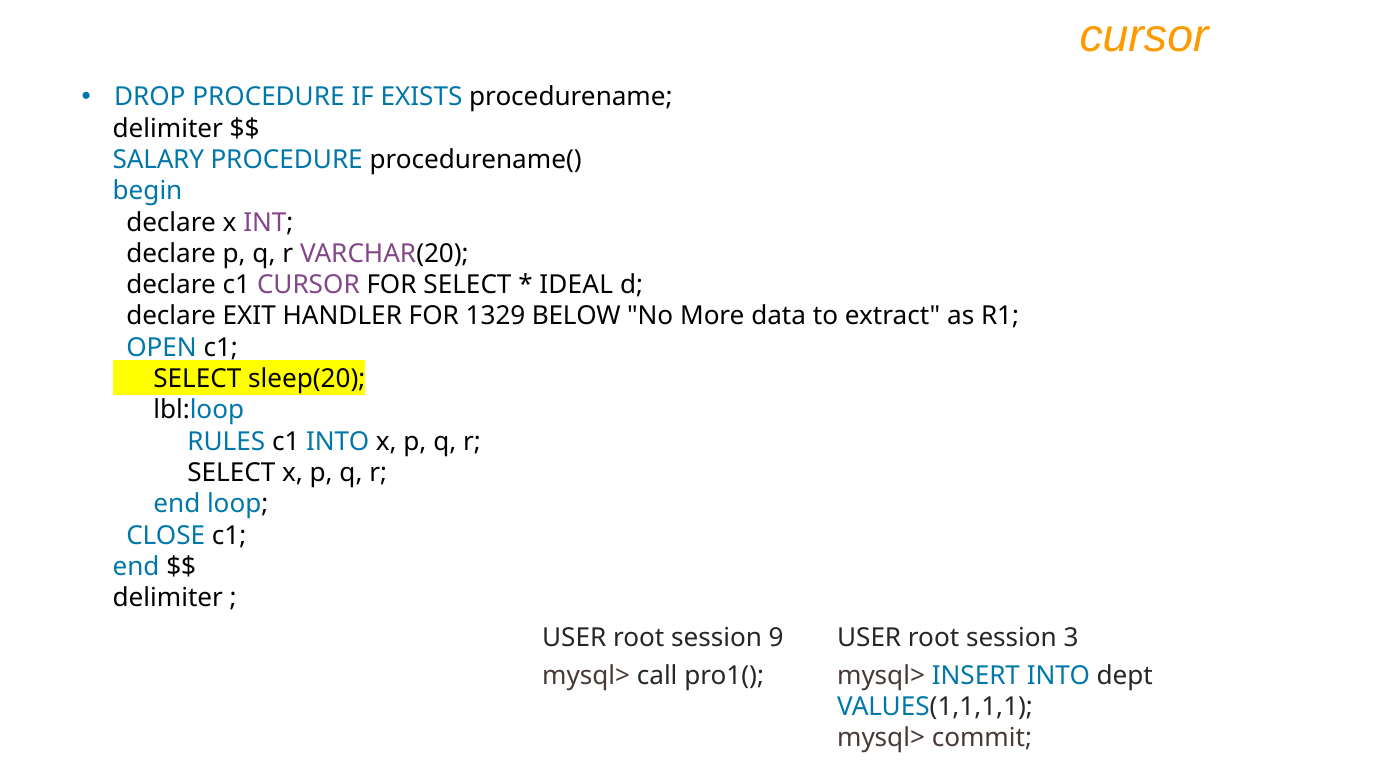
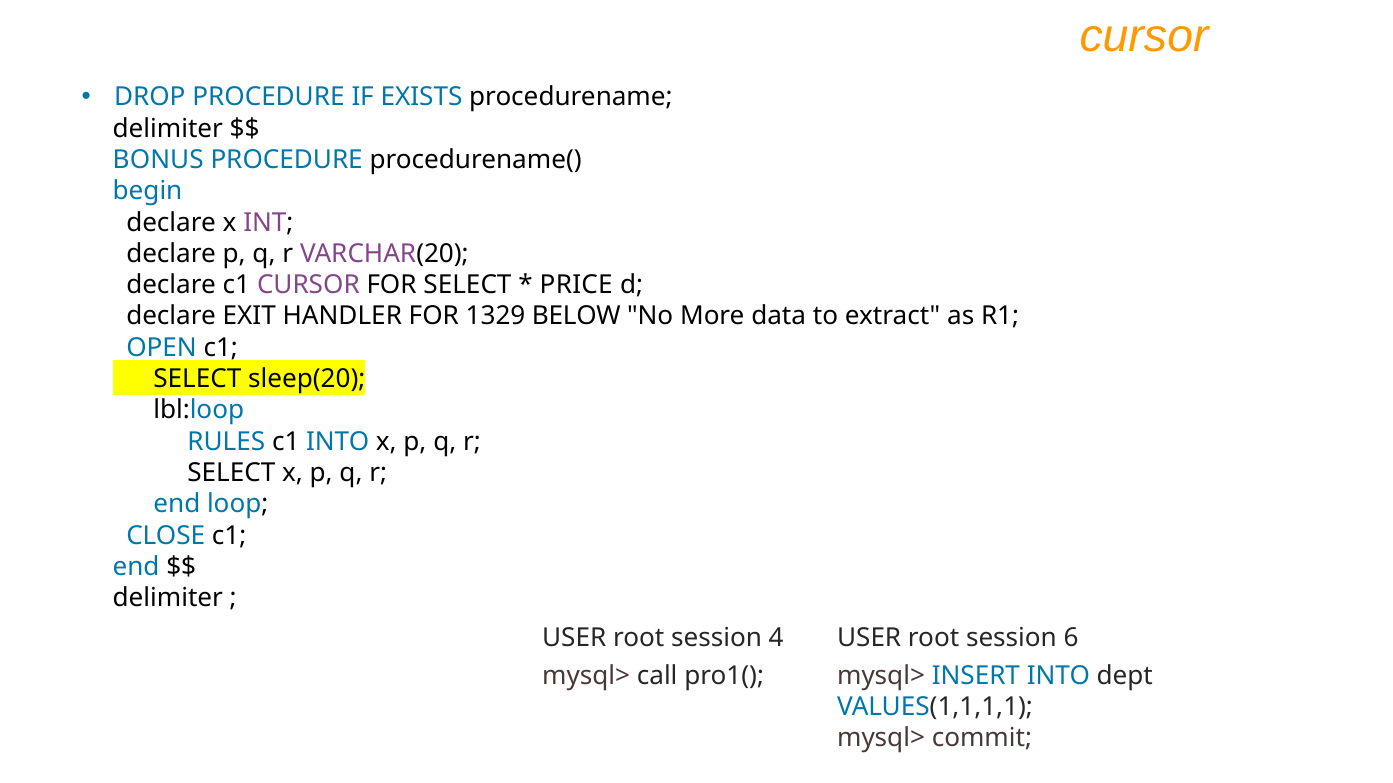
SALARY: SALARY -> BONUS (158, 160)
IDEAL: IDEAL -> PRICE (576, 285)
9: 9 -> 4 (776, 638)
3: 3 -> 6 (1071, 638)
